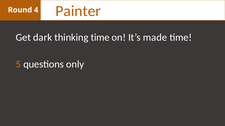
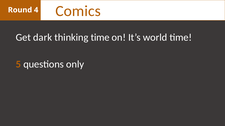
Painter: Painter -> Comics (78, 11)
made: made -> world (155, 37)
